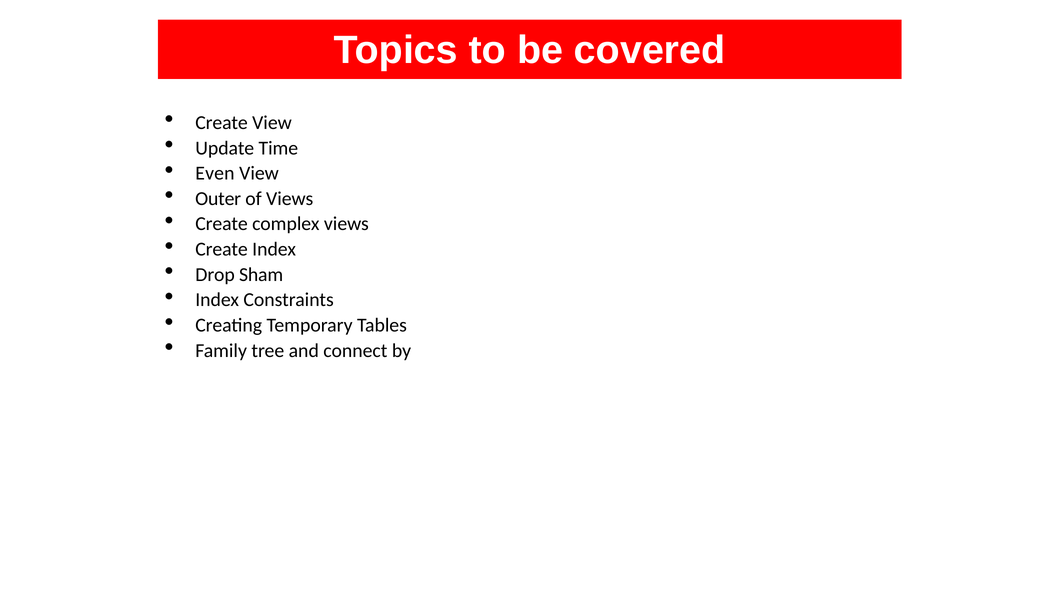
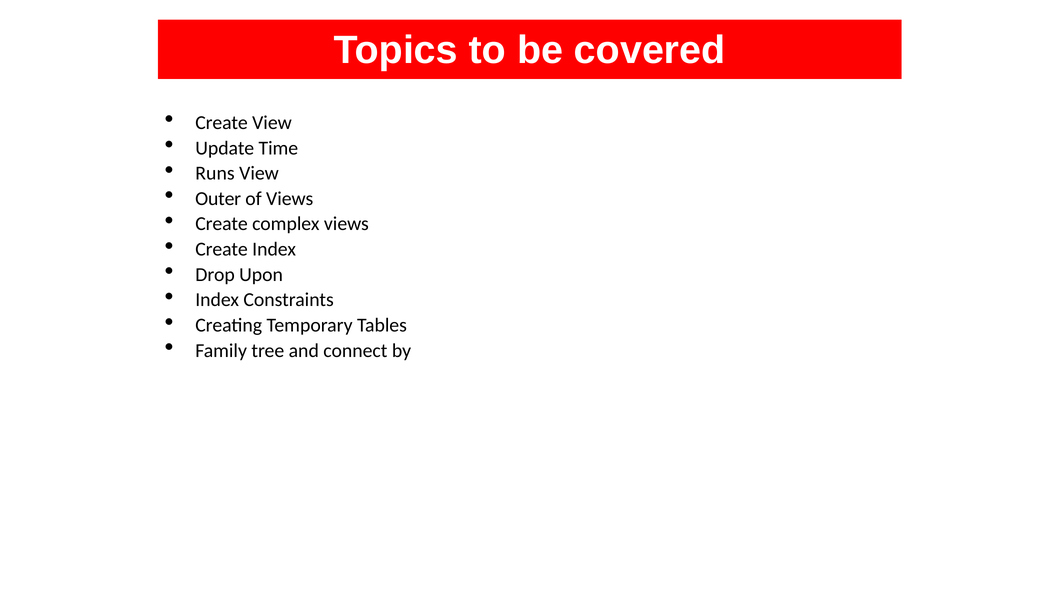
Even: Even -> Runs (215, 173)
Sham: Sham -> Upon (261, 275)
